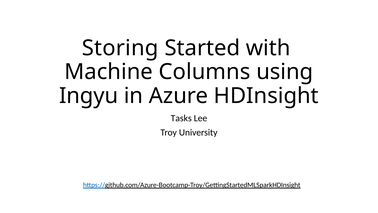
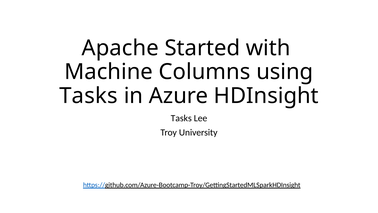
Storing: Storing -> Apache (120, 48)
Ingyu: Ingyu -> Tasks (88, 96)
